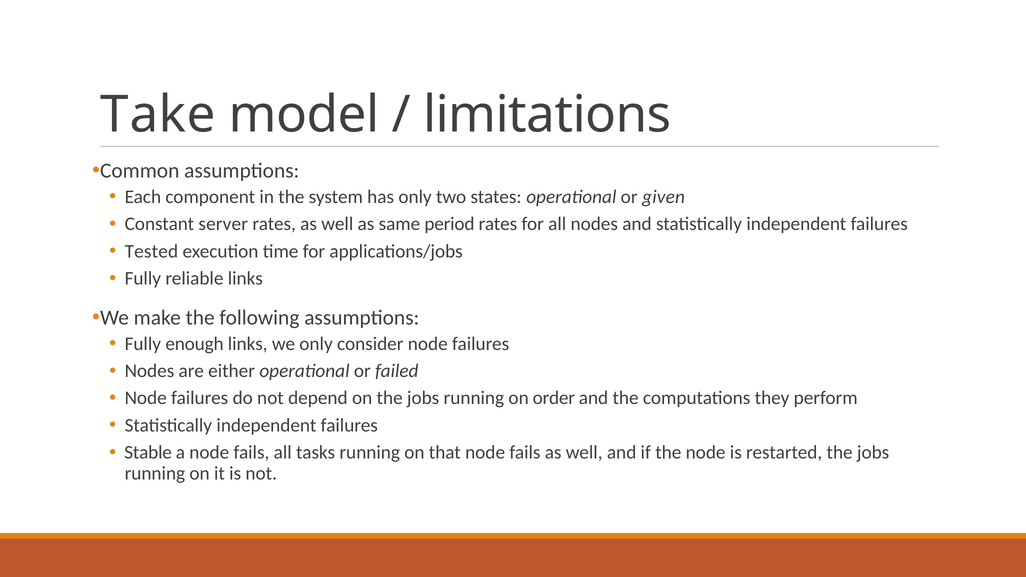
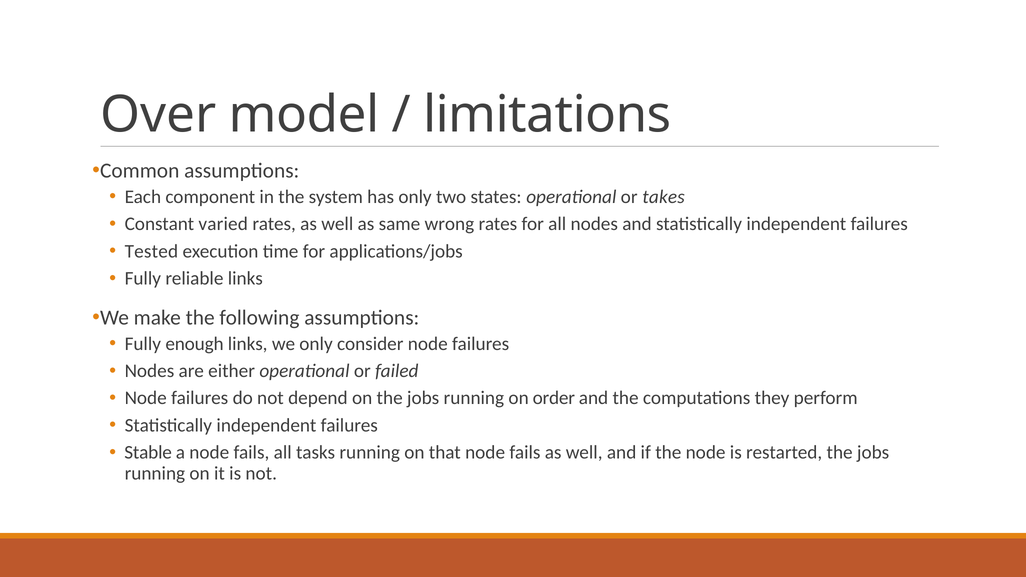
Take: Take -> Over (158, 115)
given: given -> takes (664, 197)
server: server -> varied (223, 224)
period: period -> wrong (449, 224)
